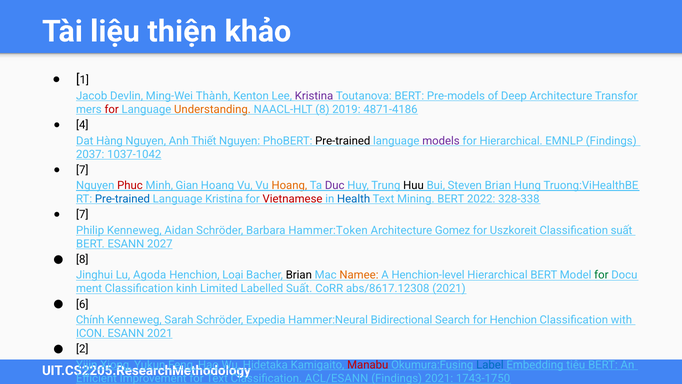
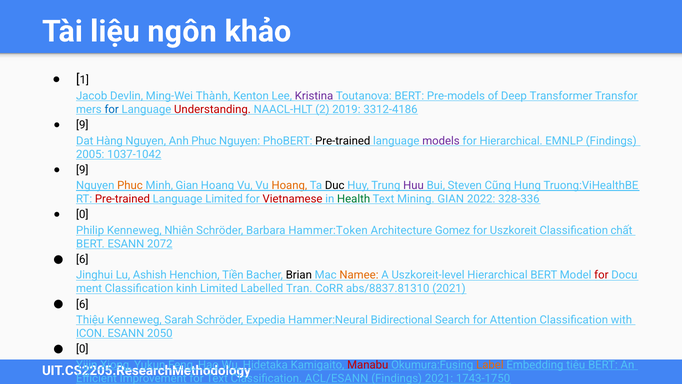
thiện: thiện -> ngôn (182, 31)
Deep Architecture: Architecture -> Transformer (561, 96)
for colour: red -> blue (112, 109)
Understanding colour: orange -> red (212, 109)
NAACL-HLT 8: 8 -> 2 (322, 109)
4871-4186: 4871-4186 -> 3312-4186 (390, 109)
4: 4 -> 9 (82, 125)
Anh Thiết: Thiết -> Phuc (204, 141)
2037: 2037 -> 2005 (90, 154)
7: 7 -> 9 (82, 170)
Phuc colour: red -> orange (130, 185)
Duc colour: purple -> black (335, 185)
Huu colour: black -> purple (413, 185)
Steven Brian: Brian -> Cũng (498, 185)
Pre-trained colour: blue -> red (122, 199)
Language Kristina: Kristina -> Limited (224, 199)
Health colour: blue -> green (354, 199)
Mining BERT: BERT -> GIAN (451, 199)
328-338: 328-338 -> 328-336 (519, 199)
7: 7 -> 0 (82, 215)
Kenneweg Aidan: Aidan -> Nhiên (179, 230)
Classification suất: suất -> chất (621, 230)
2027: 2027 -> 2072 (160, 244)
8: 8 -> 6 (82, 259)
Lu Agoda: Agoda -> Ashish (150, 275)
Loại: Loại -> Tiền (233, 275)
Henchion-level: Henchion-level -> Uszkoreit-level (428, 275)
for colour: green -> red (601, 275)
Labelled Suất: Suất -> Tran (299, 288)
abs/8617.12308: abs/8617.12308 -> abs/8837.81310 (388, 288)
Chính: Chính -> Thiệu (90, 320)
for Henchion: Henchion -> Attention (513, 320)
ESANN 2021: 2021 -> 2050 (160, 333)
2: 2 -> 0 (82, 349)
Label colour: blue -> orange (490, 365)
